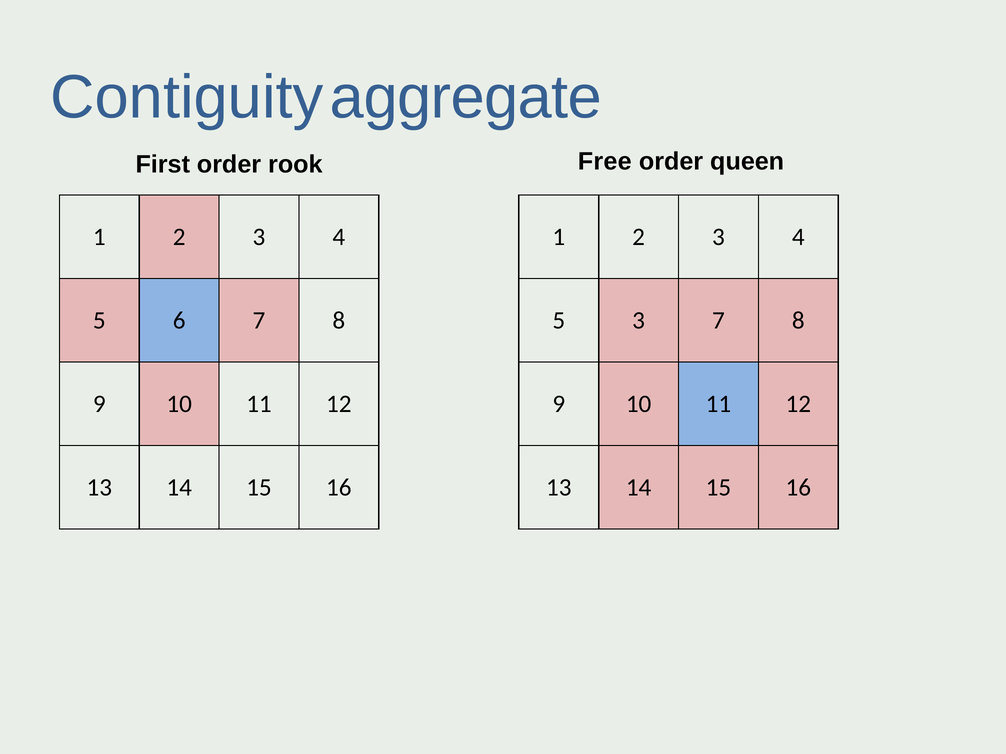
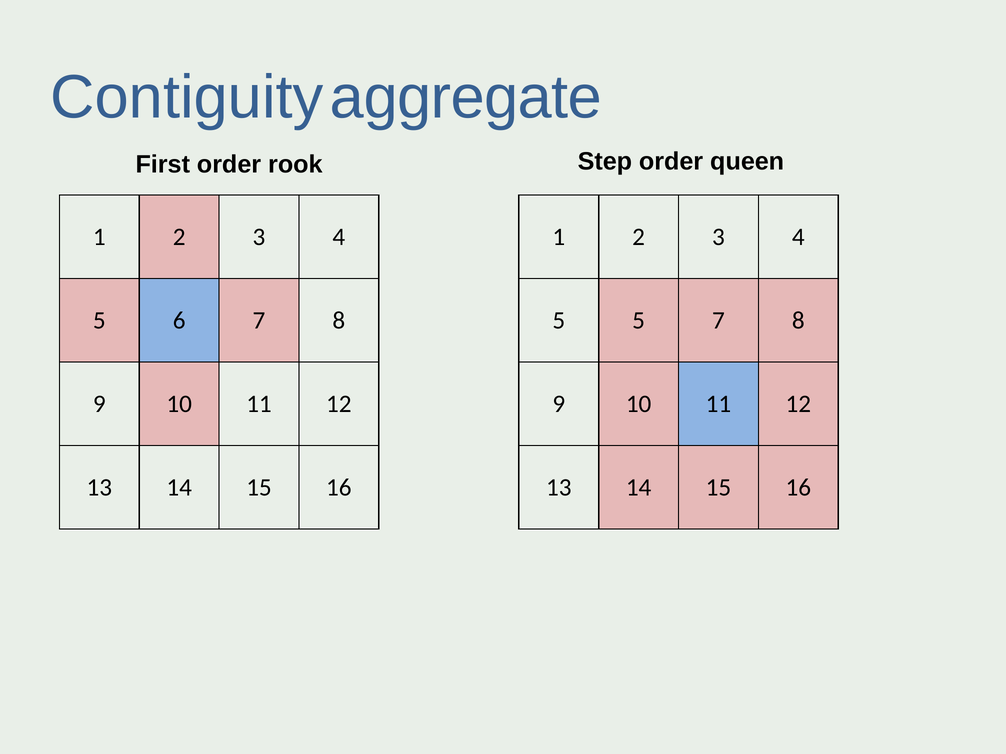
Free: Free -> Step (605, 161)
5 3: 3 -> 5 (639, 321)
